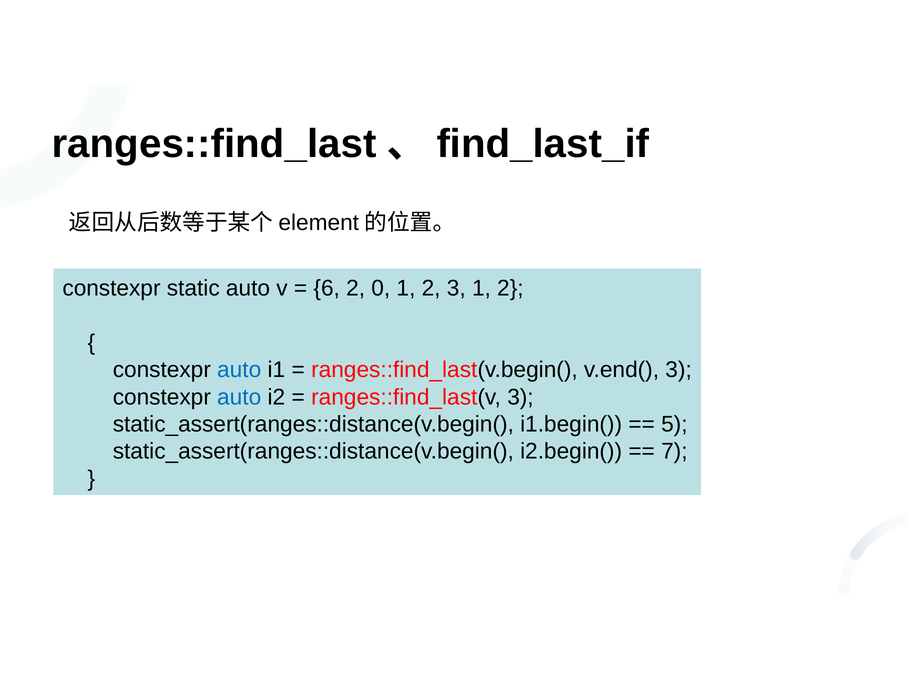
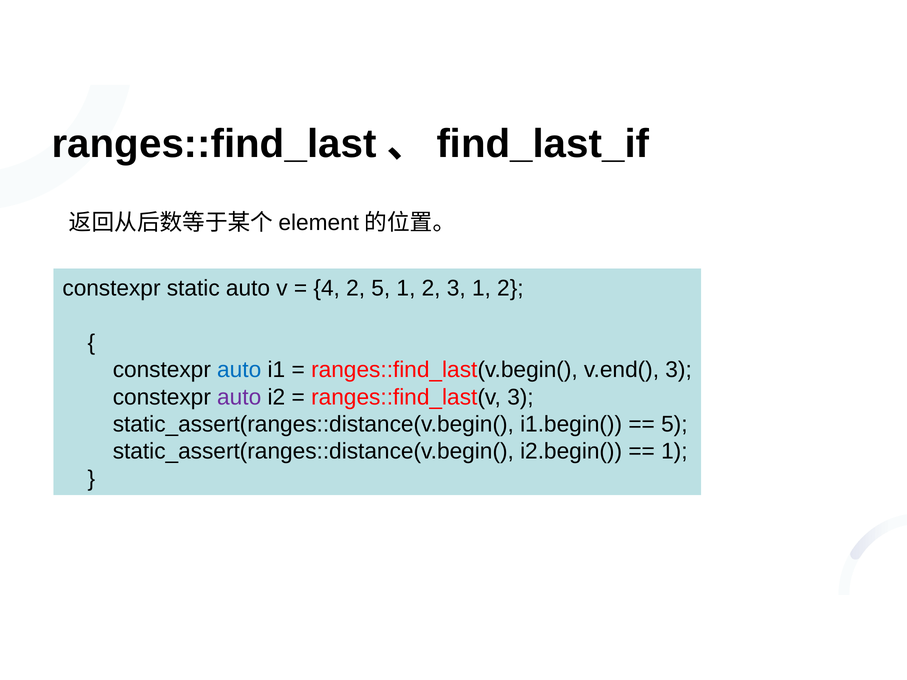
6: 6 -> 4 (327, 288)
2 0: 0 -> 5 (381, 288)
auto colour: blue -> purple (239, 397)
7: 7 -> 1 (674, 452)
